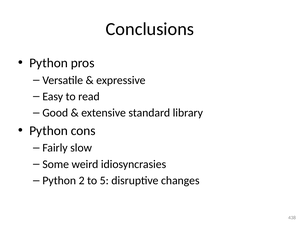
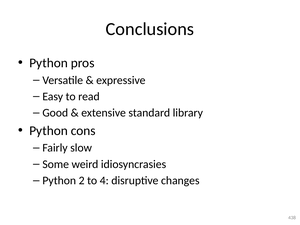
5: 5 -> 4 (104, 181)
